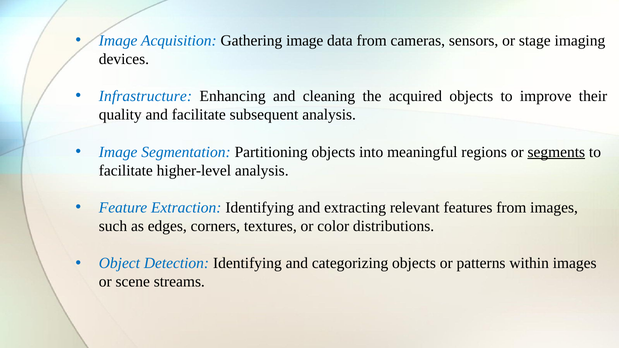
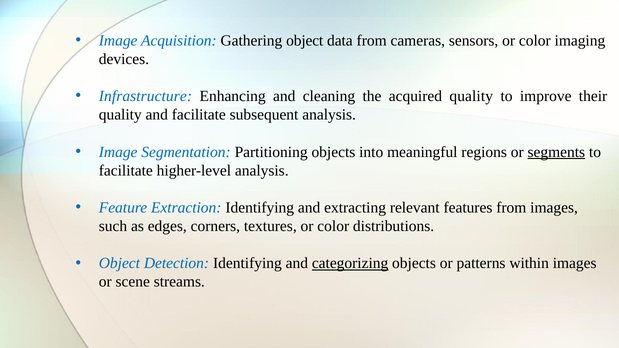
Gathering image: image -> object (305, 41)
sensors or stage: stage -> color (535, 41)
acquired objects: objects -> quality (471, 96)
categorizing underline: none -> present (350, 263)
